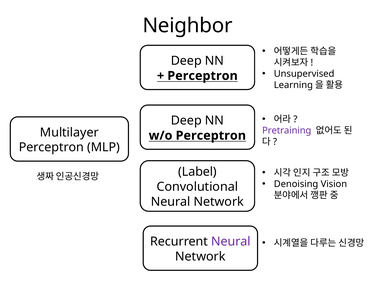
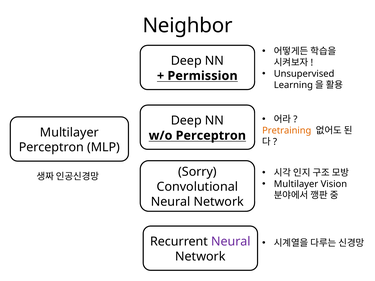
Perceptron: Perceptron -> Permission (203, 76)
Pretraining colour: purple -> orange (287, 131)
Label: Label -> Sorry (197, 172)
Denoising: Denoising -> Multilayer (296, 184)
